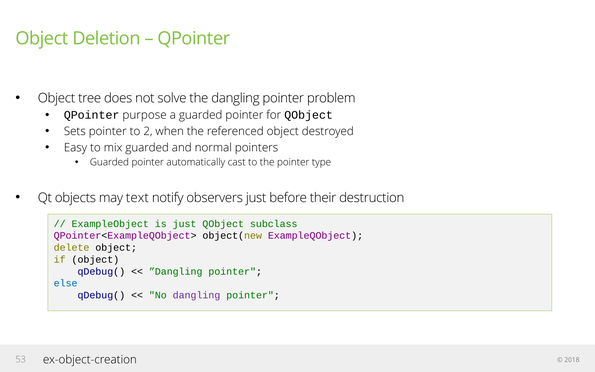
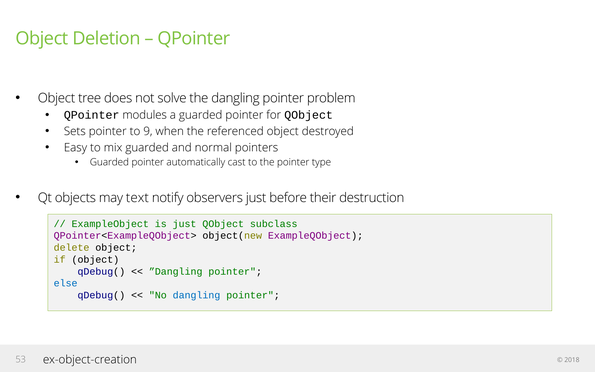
purpose: purpose -> modules (145, 115)
2: 2 -> 9 (148, 131)
dangling colour: purple -> blue (197, 295)
